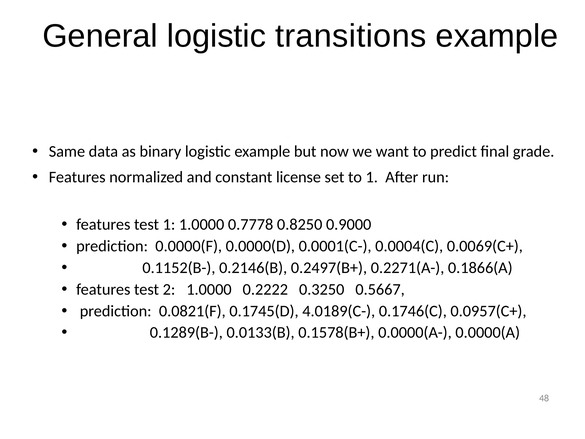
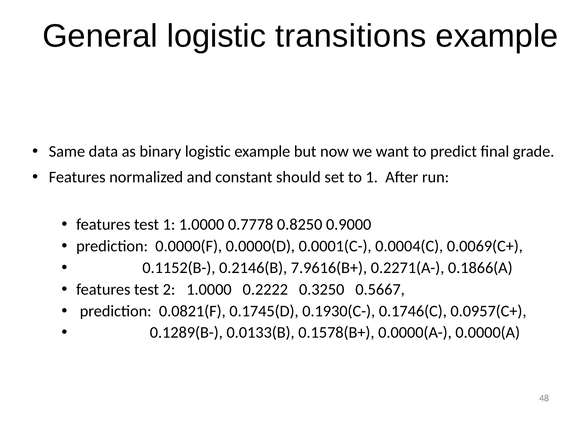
license: license -> should (298, 177)
0.2497(B+: 0.2497(B+ -> 7.9616(B+ (329, 268)
4.0189(C-: 4.0189(C- -> 0.1930(C- (339, 311)
